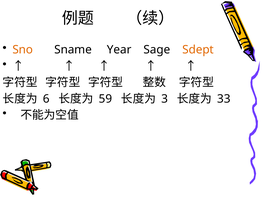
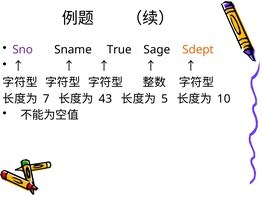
Sno colour: orange -> purple (23, 50)
Year: Year -> True (119, 50)
6: 6 -> 7 (46, 99)
59: 59 -> 43 (105, 99)
3: 3 -> 5 (165, 99)
33: 33 -> 10 (224, 99)
